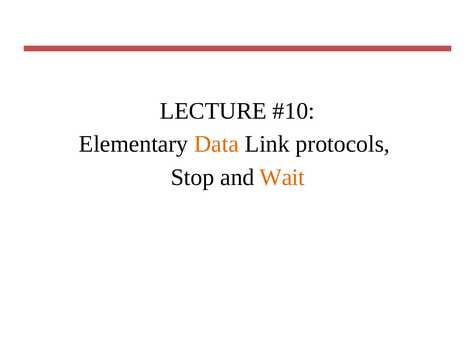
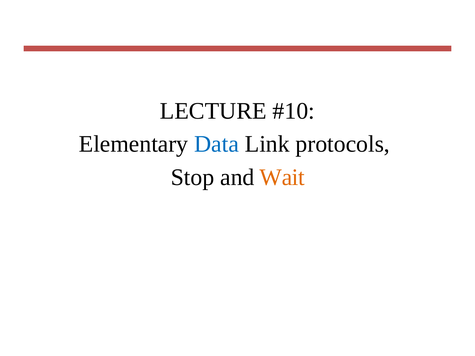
Data colour: orange -> blue (217, 144)
